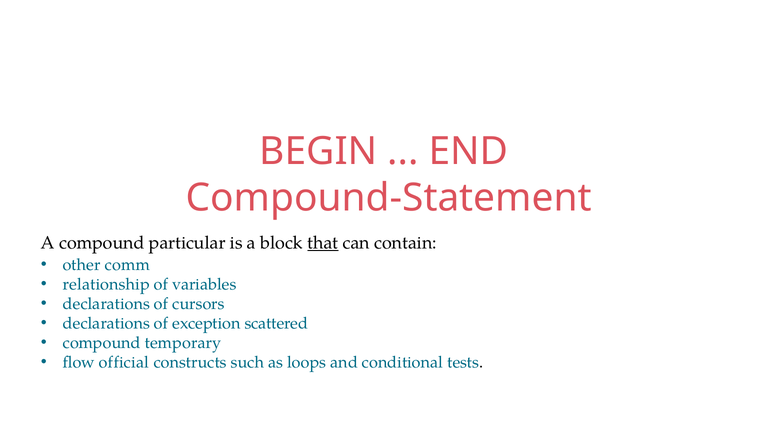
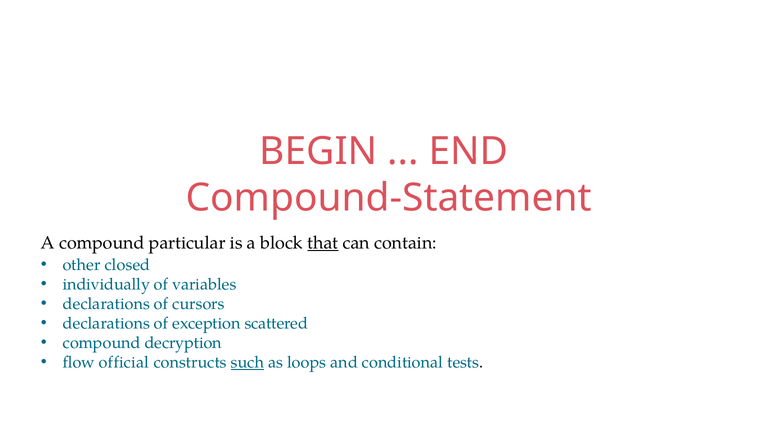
comm: comm -> closed (127, 265)
relationship: relationship -> individually (106, 284)
temporary: temporary -> decryption (183, 343)
such underline: none -> present (247, 362)
